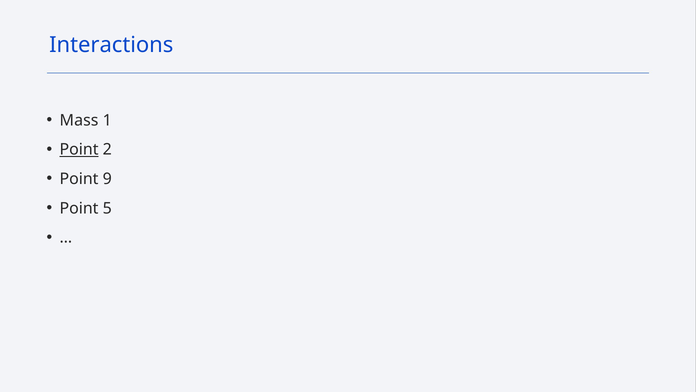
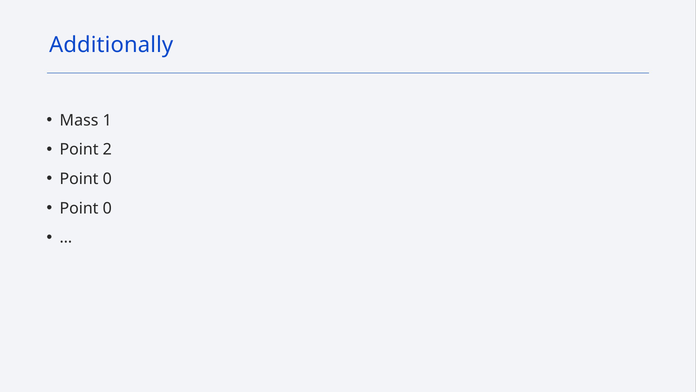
Interactions: Interactions -> Additionally (111, 45)
Point underline: present -> none (79, 150)
9: 9 -> 0 (107, 179)
5: 5 -> 0 (107, 208)
